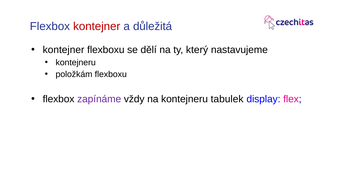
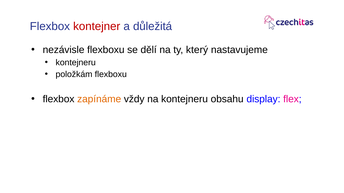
kontejner: kontejner -> nezávisle (64, 50)
zapínáme colour: purple -> orange (99, 99)
tabulek: tabulek -> obsahu (227, 99)
